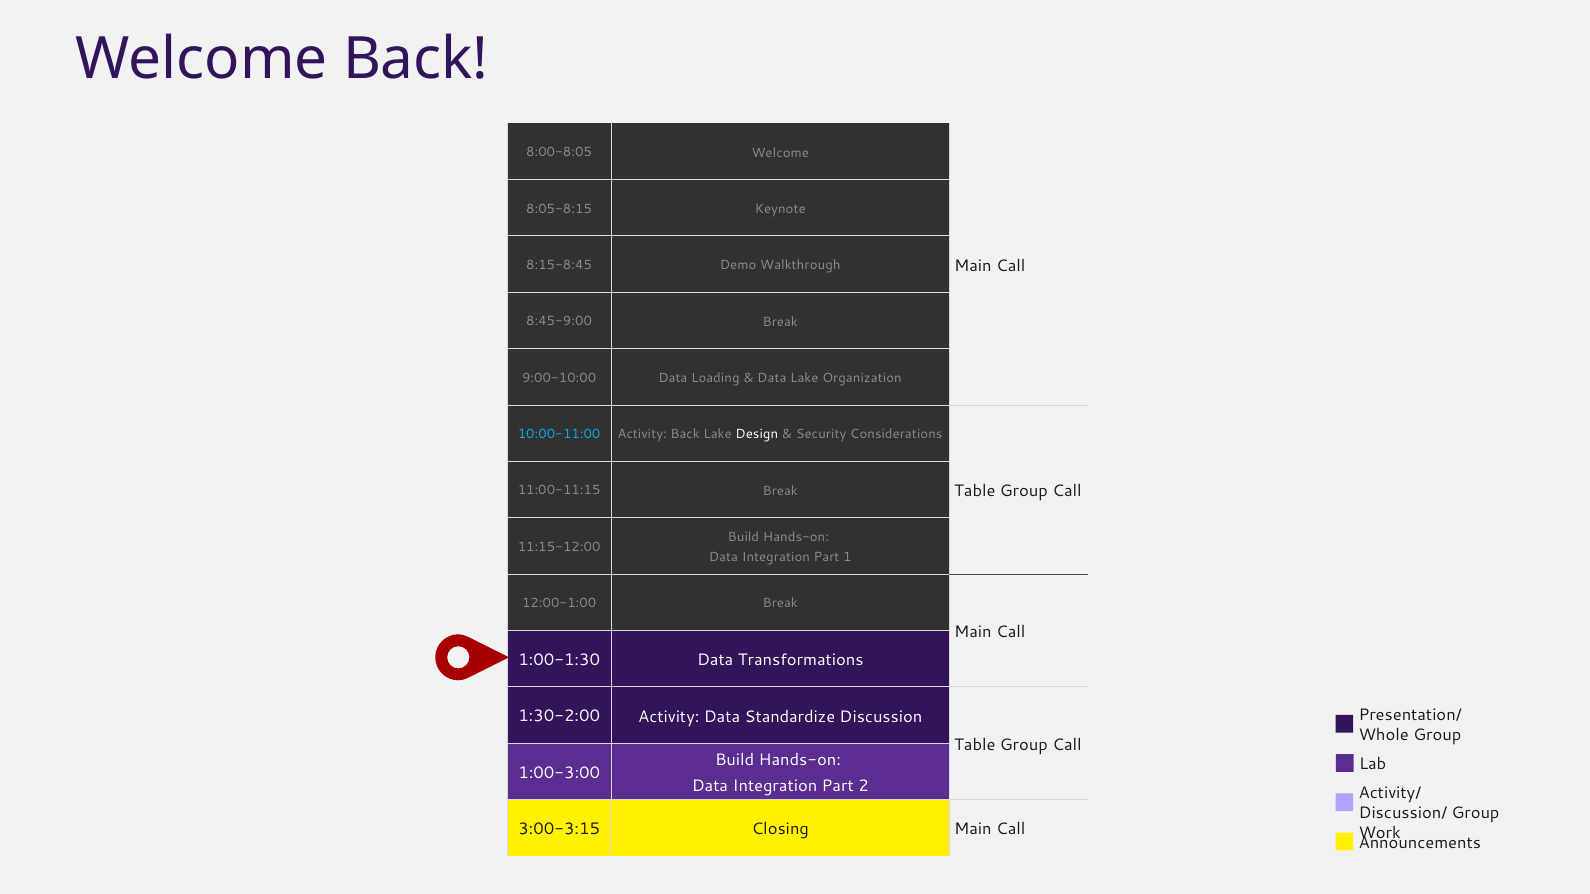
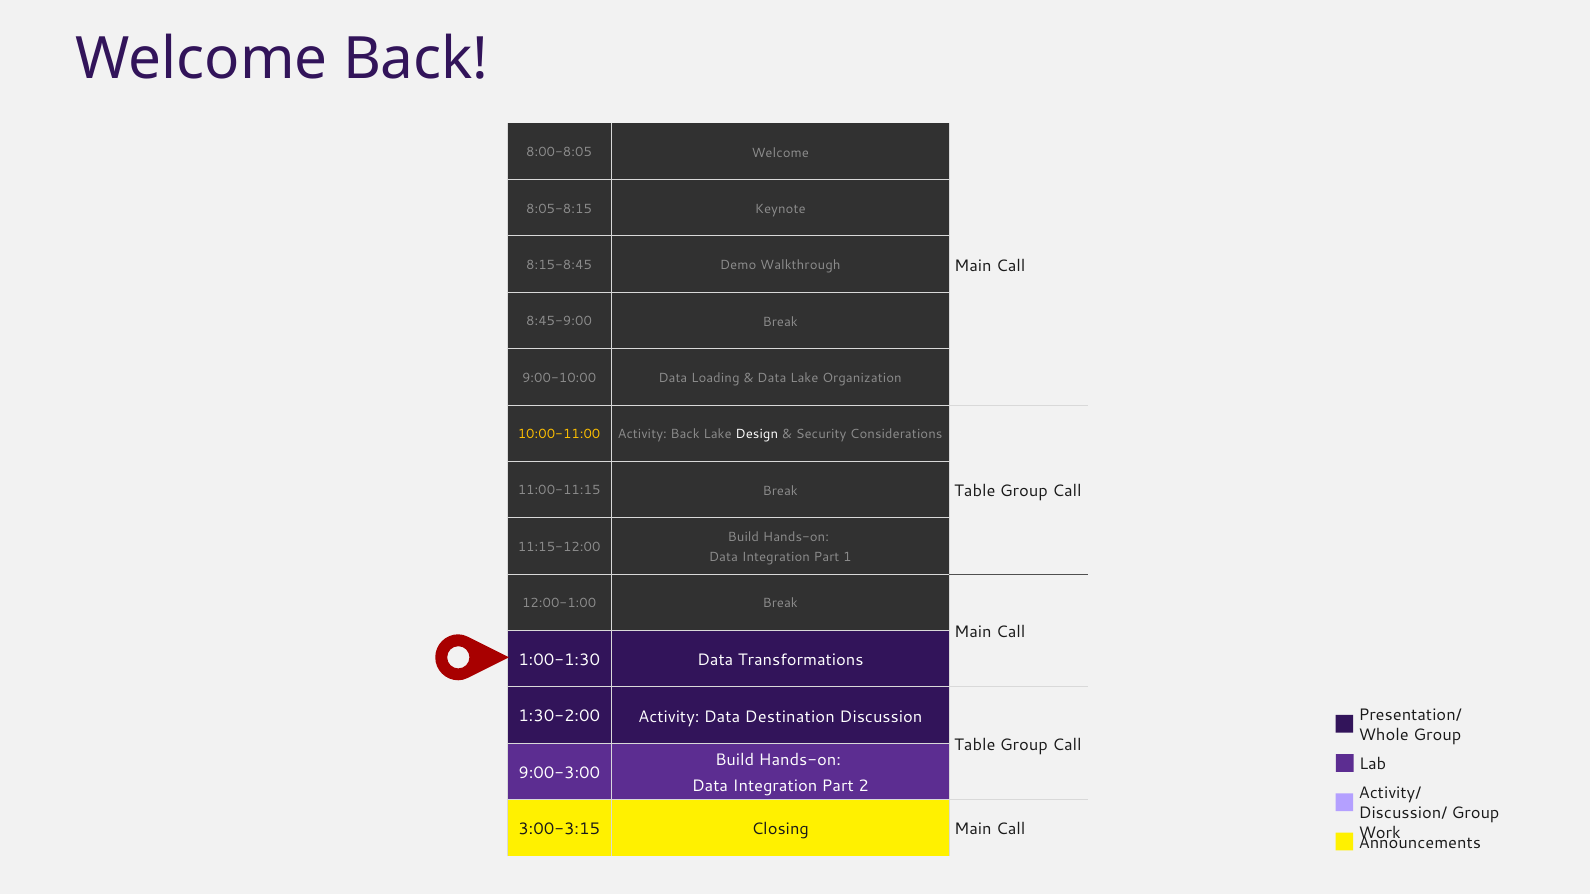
10:00-11:00 colour: light blue -> yellow (559, 434)
Standardize: Standardize -> Destination (790, 717)
1:00-3:00: 1:00-3:00 -> 9:00-3:00 (559, 773)
